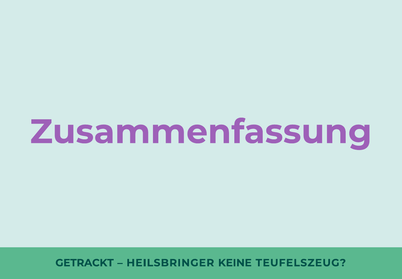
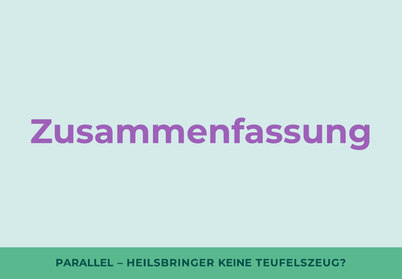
GETRACKT: GETRACKT -> PARALLEL (84, 262)
